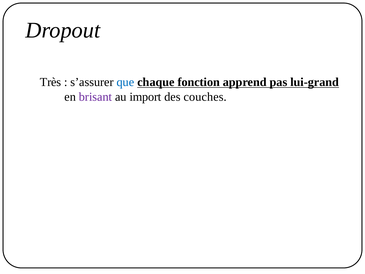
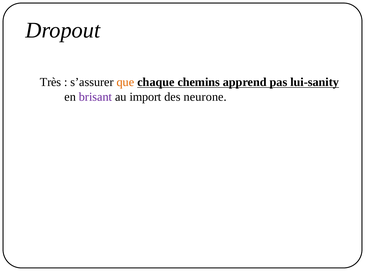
que colour: blue -> orange (125, 82)
fonction: fonction -> chemins (199, 82)
lui-grand: lui-grand -> lui-sanity (315, 82)
couches: couches -> neurone (205, 97)
